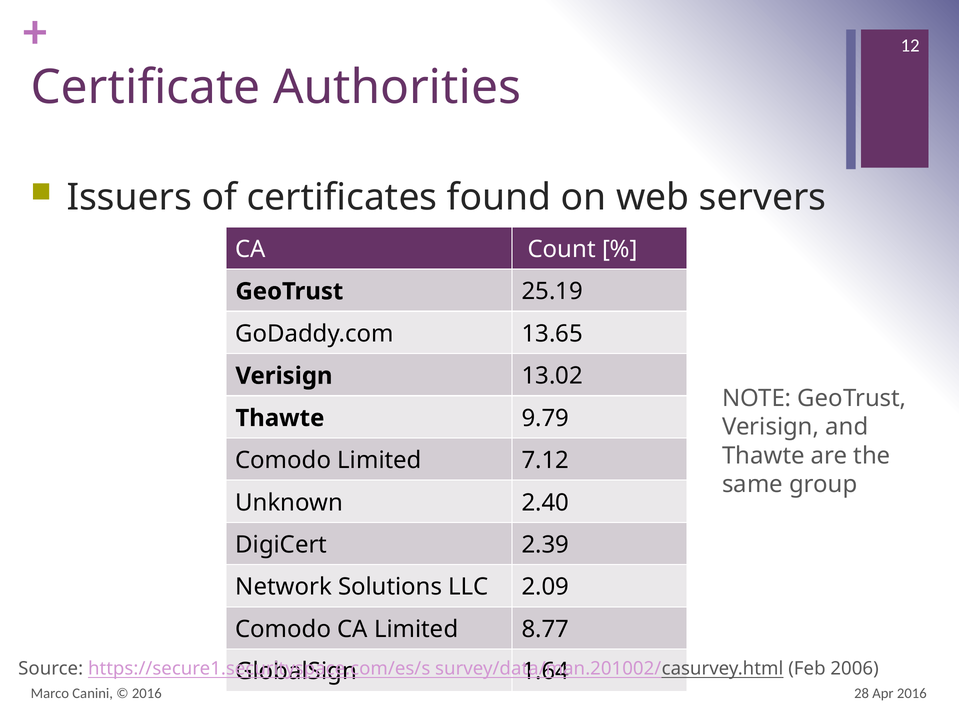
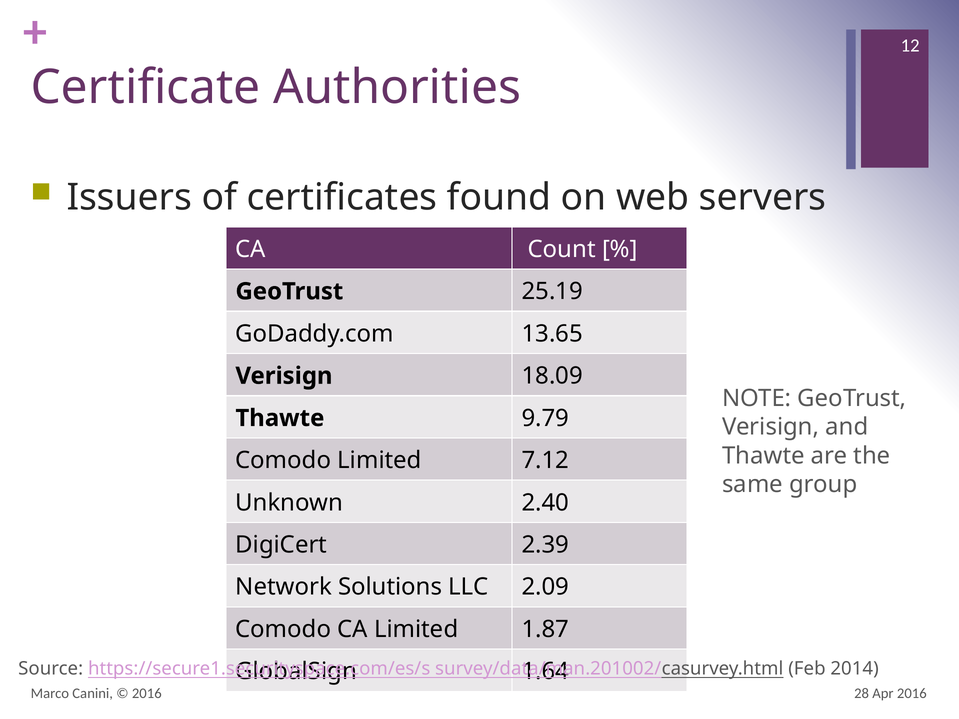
13.02: 13.02 -> 18.09 (552, 376)
8.77: 8.77 -> 1.87 (545, 630)
2006: 2006 -> 2014 (855, 669)
